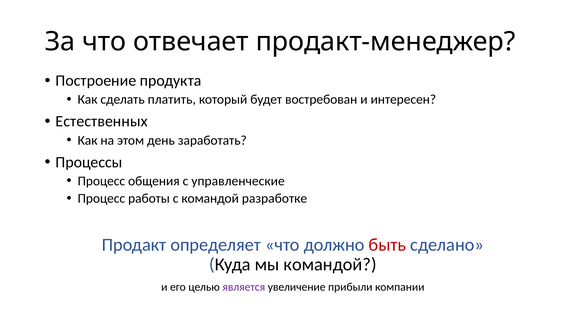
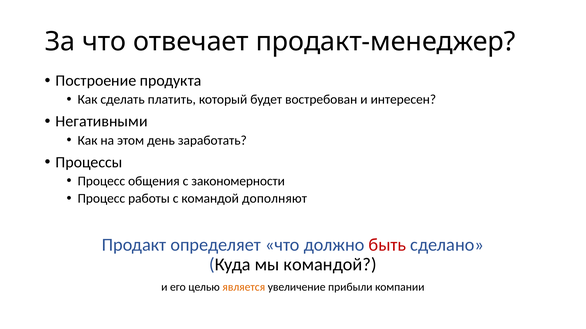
Естественных: Естественных -> Негативными (102, 122)
управленческие: управленческие -> закономерности (238, 181)
разработке: разработке -> дополняют (274, 199)
является colour: purple -> orange (244, 287)
